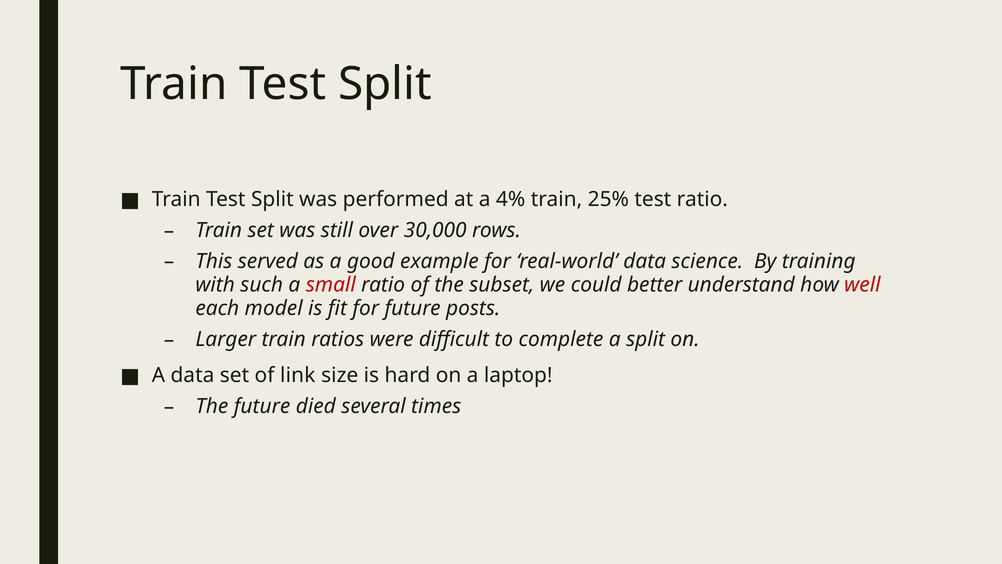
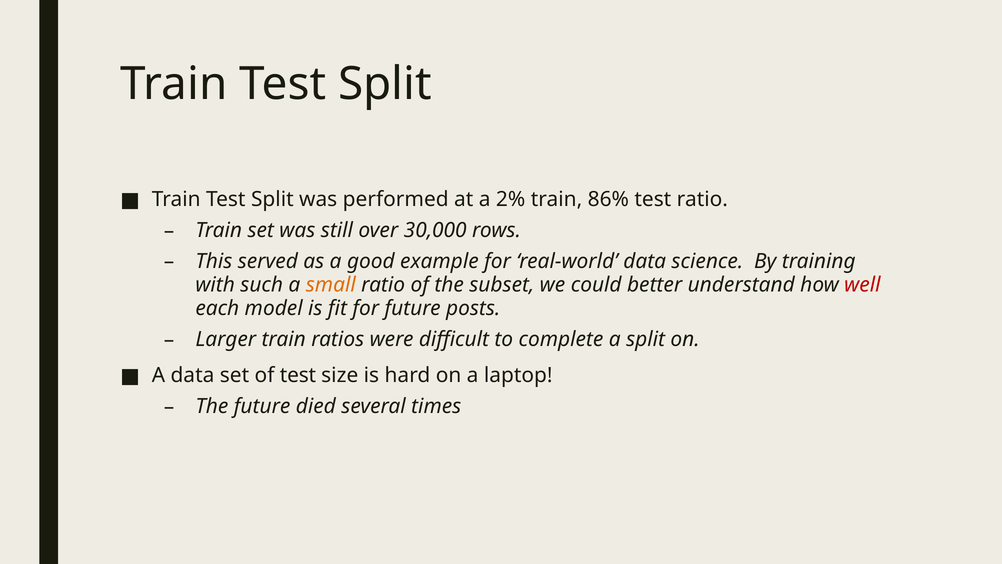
4%: 4% -> 2% (511, 199)
25%: 25% -> 86% (608, 199)
small colour: red -> orange (331, 285)
of link: link -> test (298, 375)
